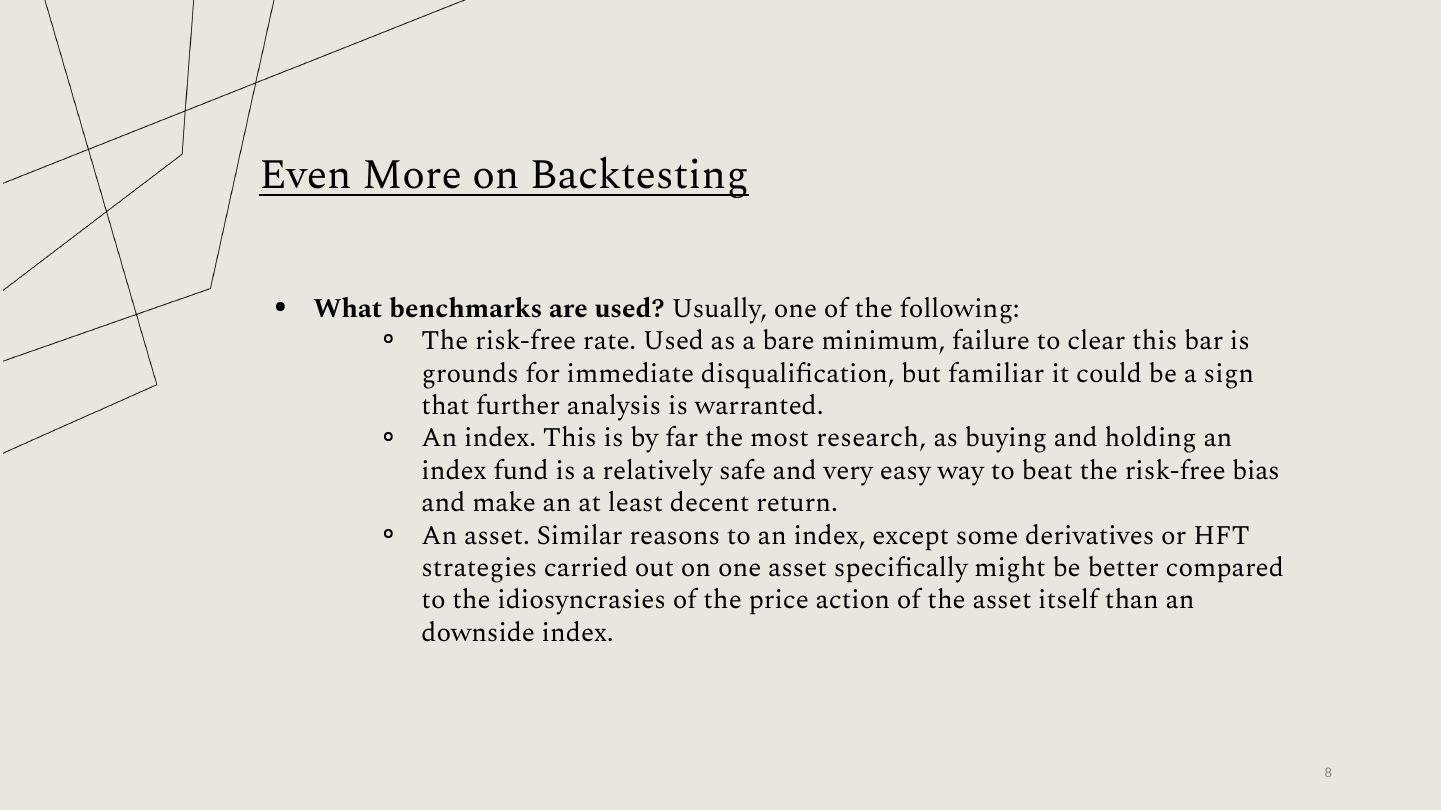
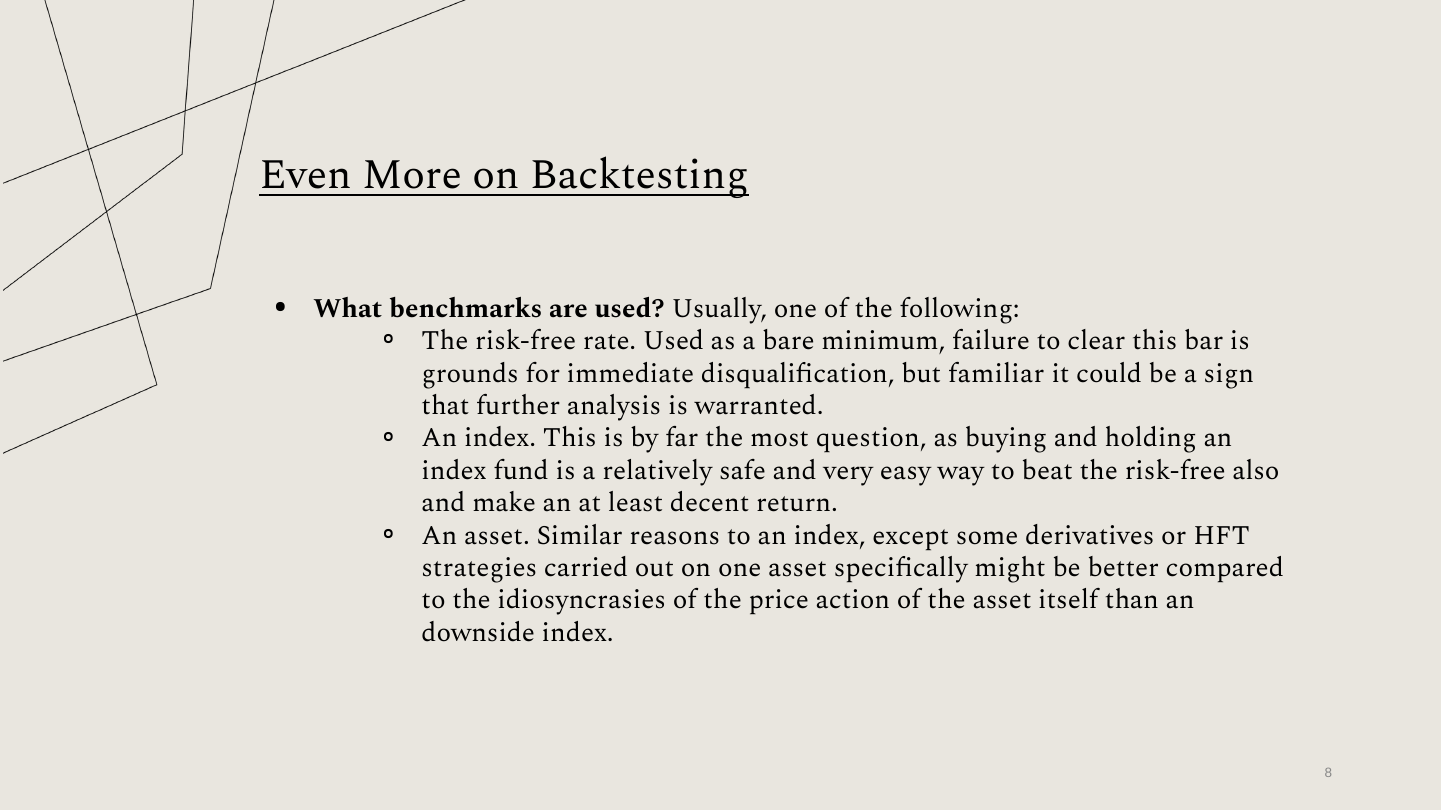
research: research -> question (871, 438)
bias: bias -> also (1256, 471)
